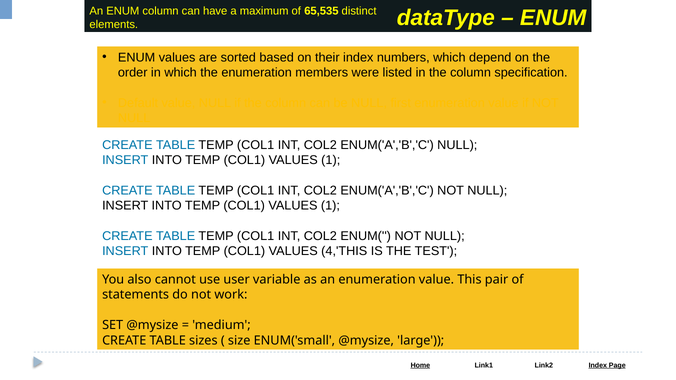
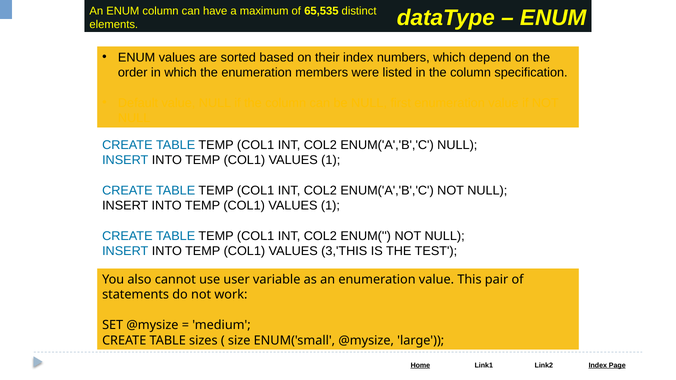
4,'THIS: 4,'THIS -> 3,'THIS (344, 251)
